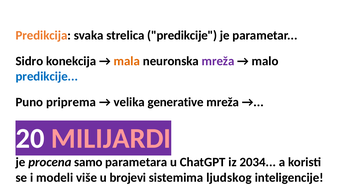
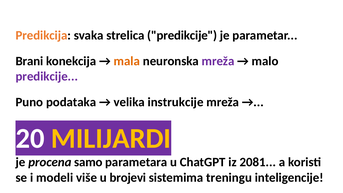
Sidro: Sidro -> Brani (29, 61)
predikcije colour: blue -> purple (47, 76)
priprema: priprema -> podataka (71, 102)
generative: generative -> instrukcije (176, 102)
MILIJARDI colour: pink -> yellow (111, 138)
2034: 2034 -> 2081 (258, 162)
ljudskog: ljudskog -> treningu (229, 177)
